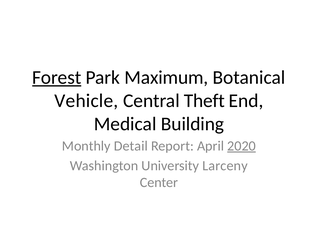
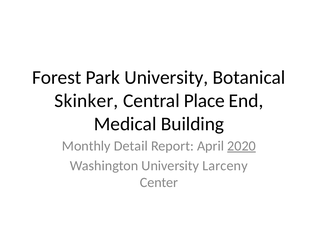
Forest underline: present -> none (57, 78)
Park Maximum: Maximum -> University (166, 78)
Vehicle: Vehicle -> Skinker (86, 101)
Theft: Theft -> Place (204, 101)
